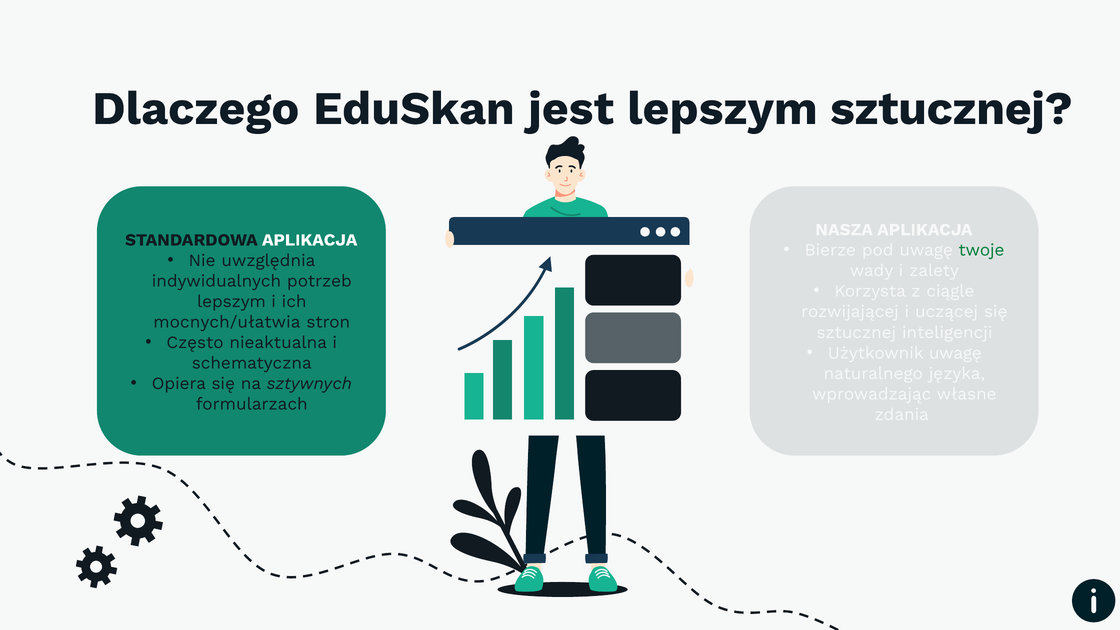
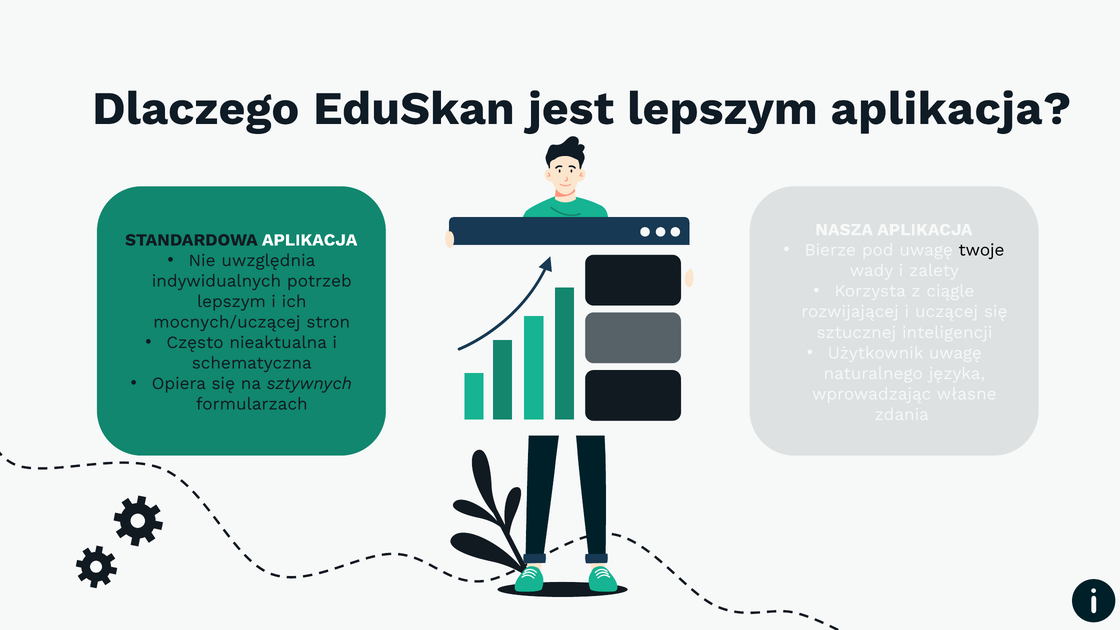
lepszym sztucznej: sztucznej -> aplikacja (951, 109)
twoje colour: green -> black (981, 250)
mocnych/ułatwia: mocnych/ułatwia -> mocnych/uczącej (227, 322)
